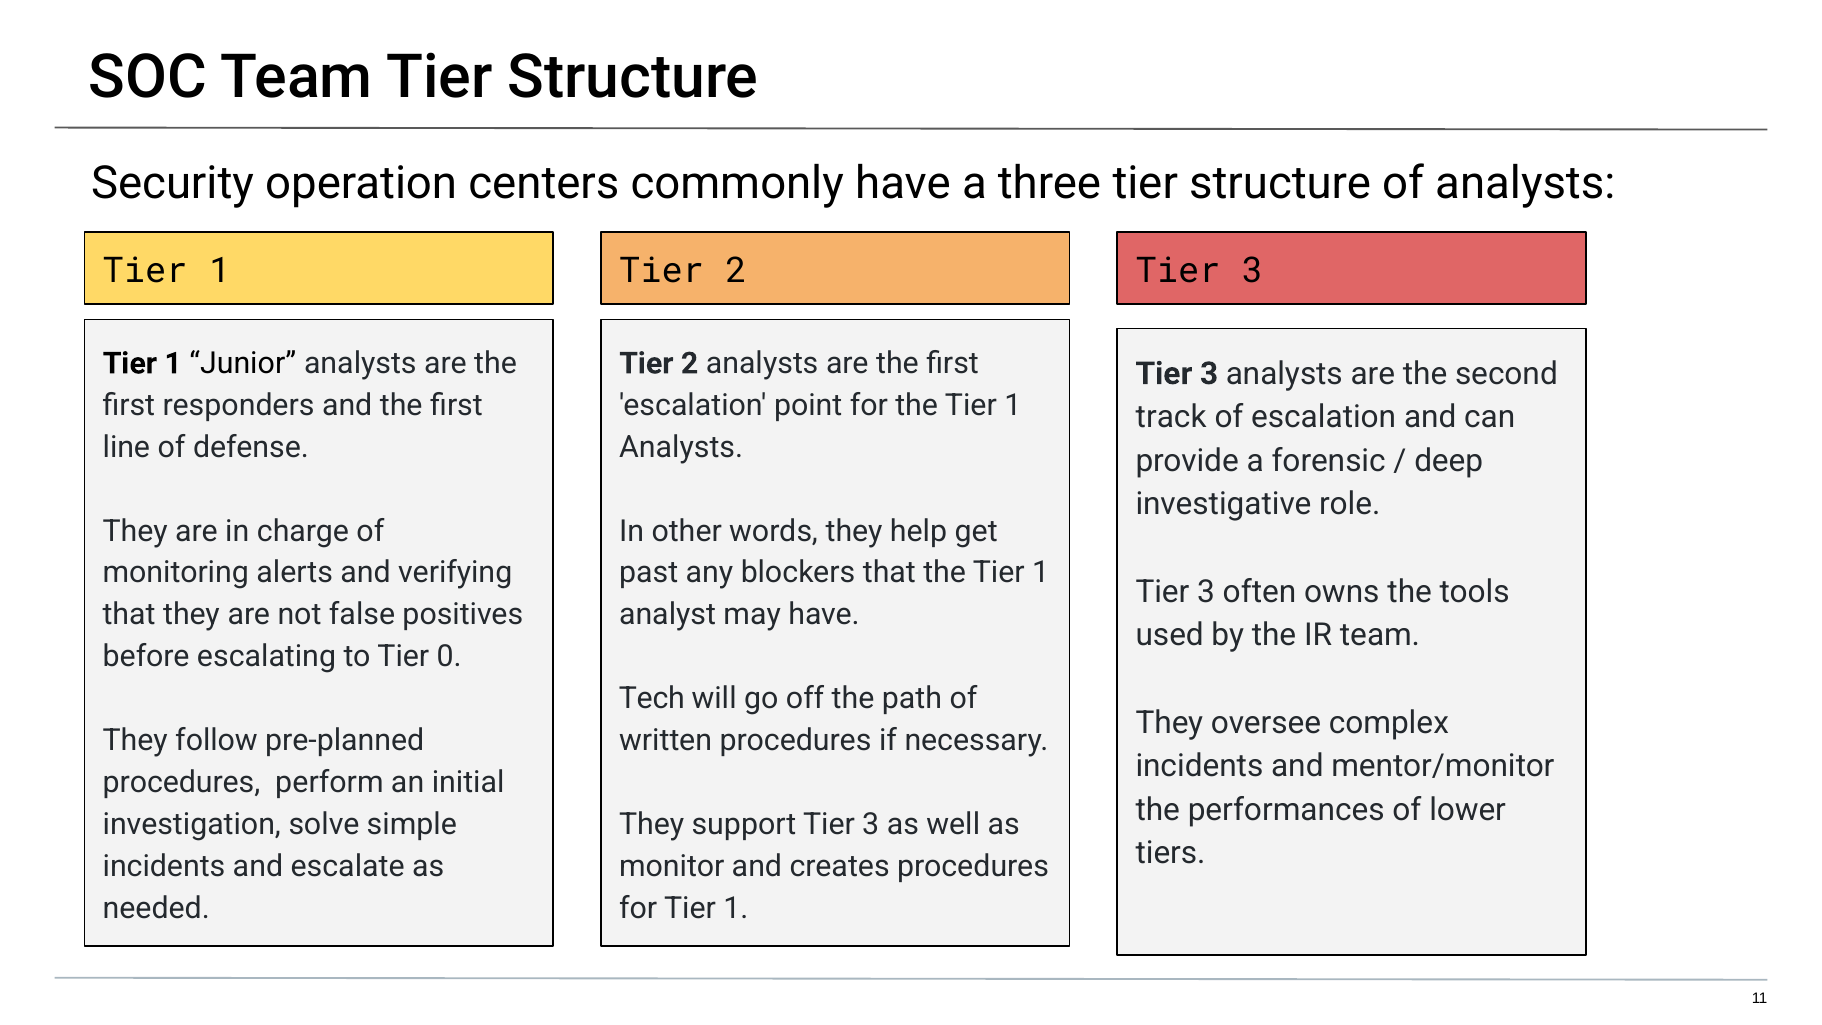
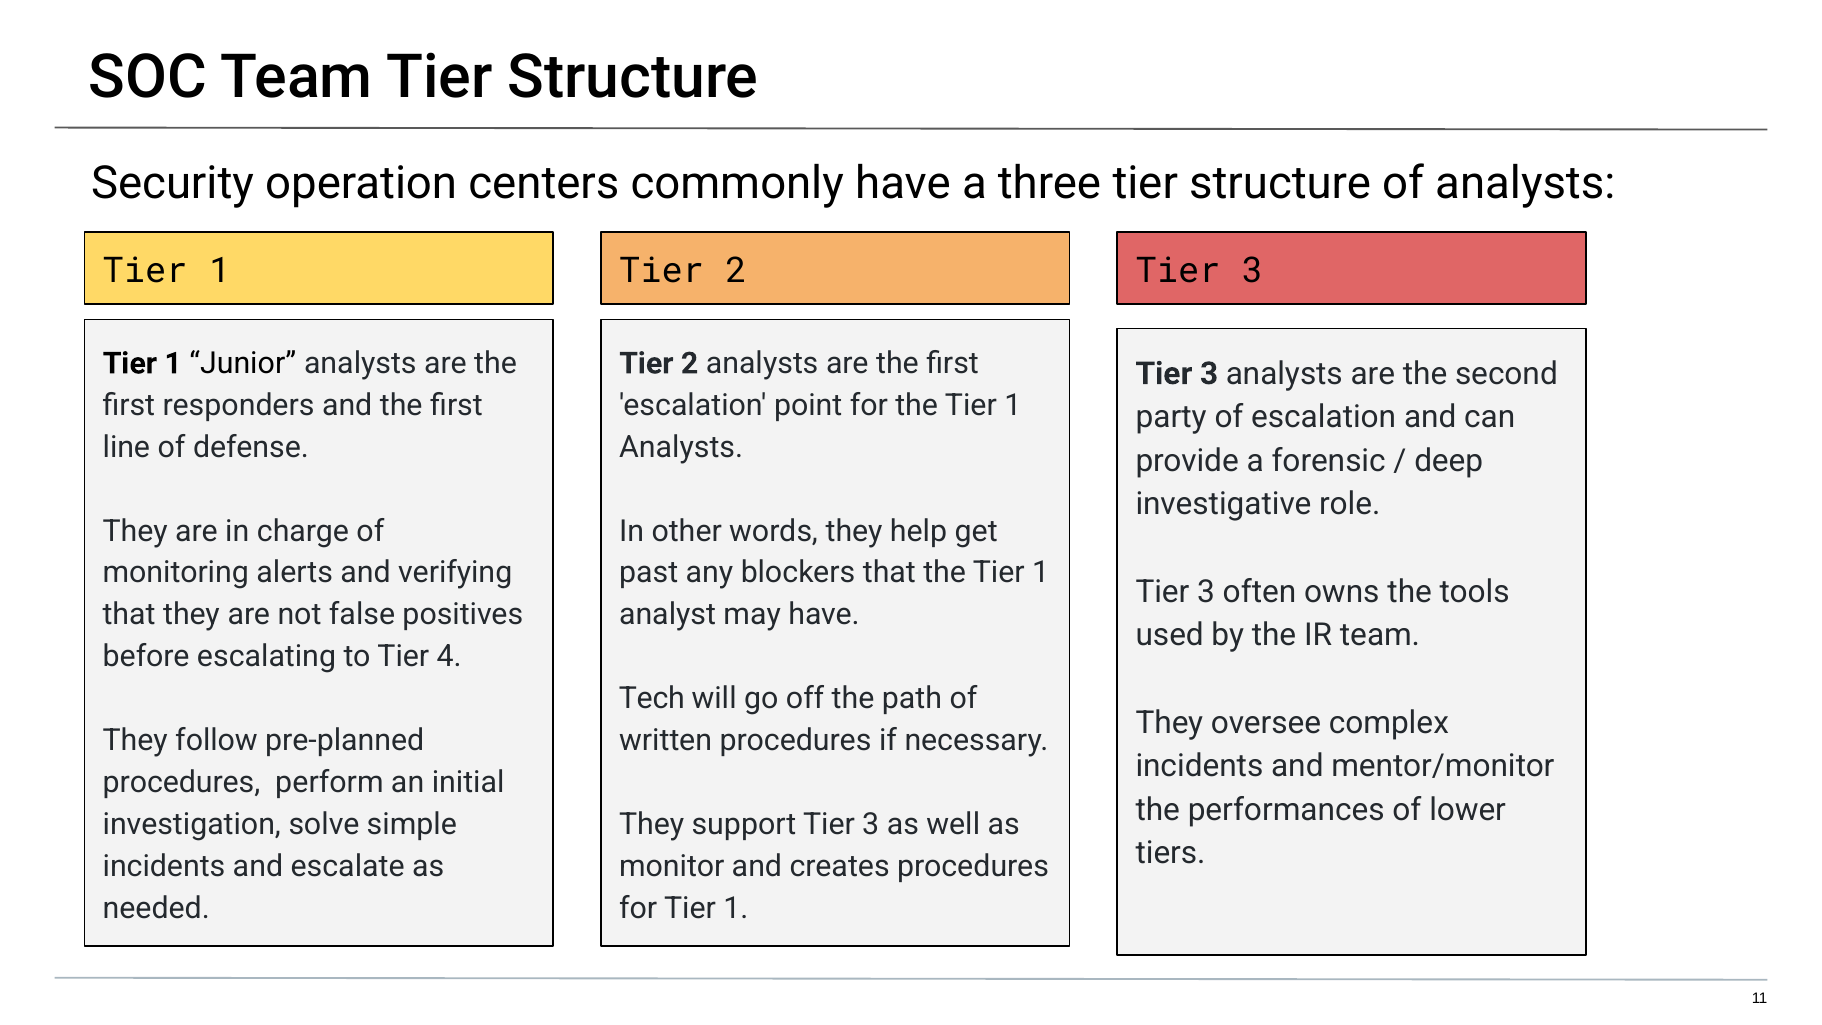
track: track -> party (1171, 417)
0: 0 -> 4 (449, 657)
